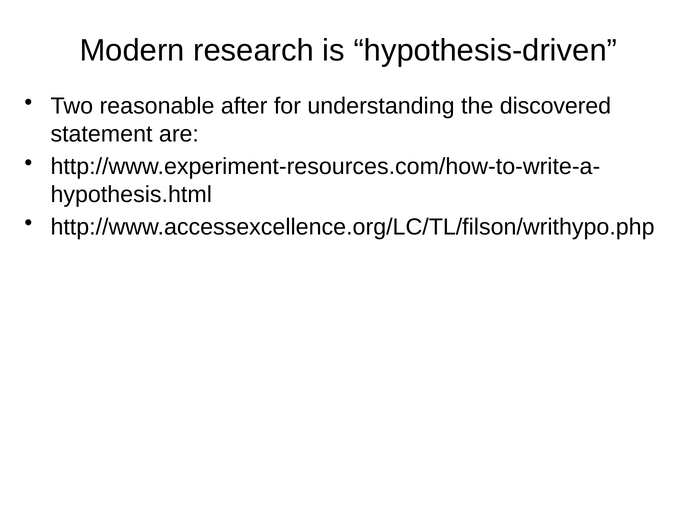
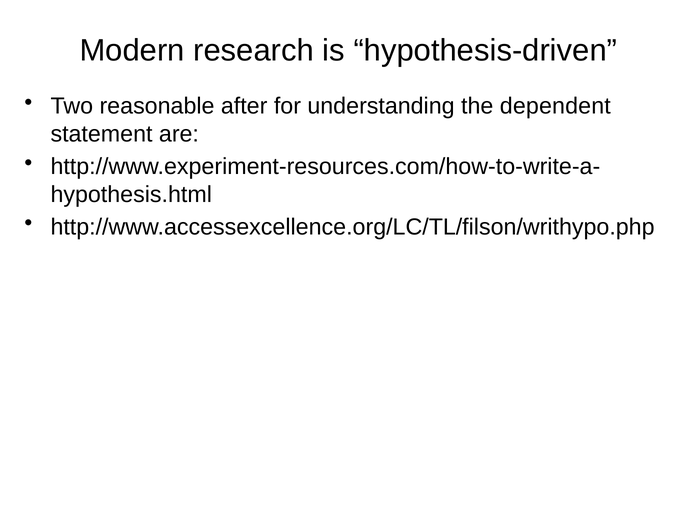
discovered: discovered -> dependent (555, 106)
